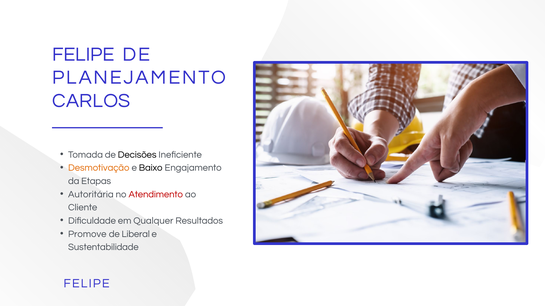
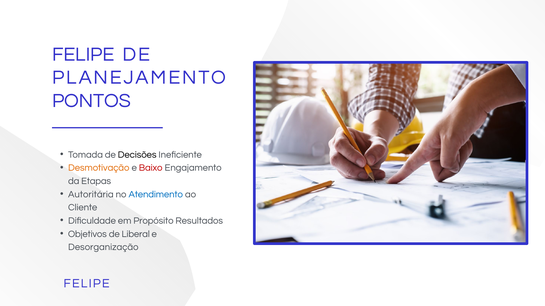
CARLOS: CARLOS -> PONTOS (92, 101)
Baixo colour: black -> red (151, 168)
Atendimento colour: red -> blue (156, 195)
Qualquer: Qualquer -> Propósito (153, 221)
Promove: Promove -> Objetivos (87, 234)
Sustentabilidade: Sustentabilidade -> Desorganização (103, 248)
